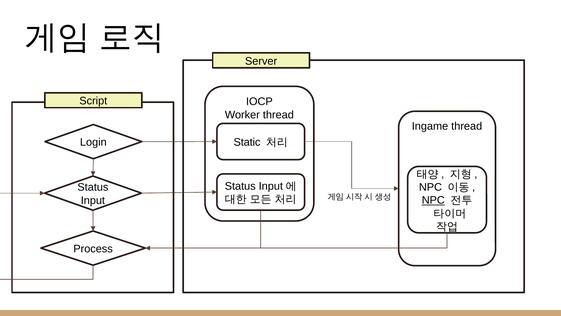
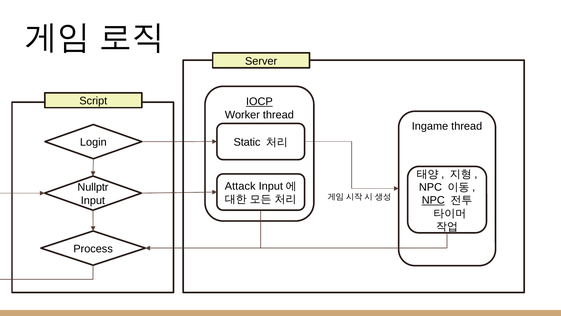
IOCP underline: none -> present (259, 102)
Status: Status -> Attack (240, 186)
Status: Status -> Nullptr (93, 187)
